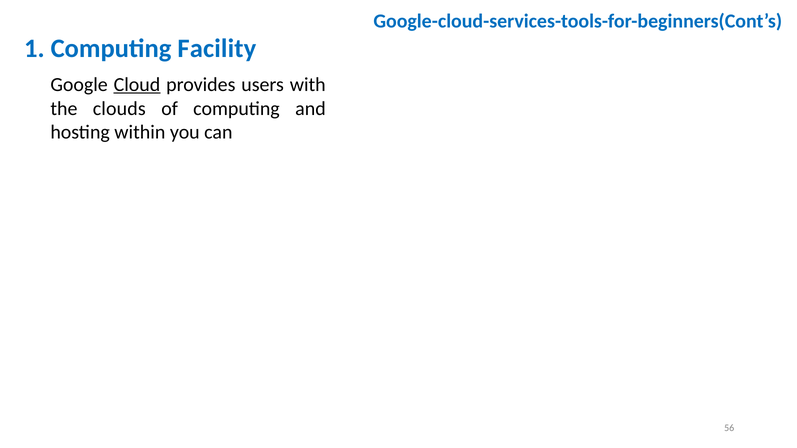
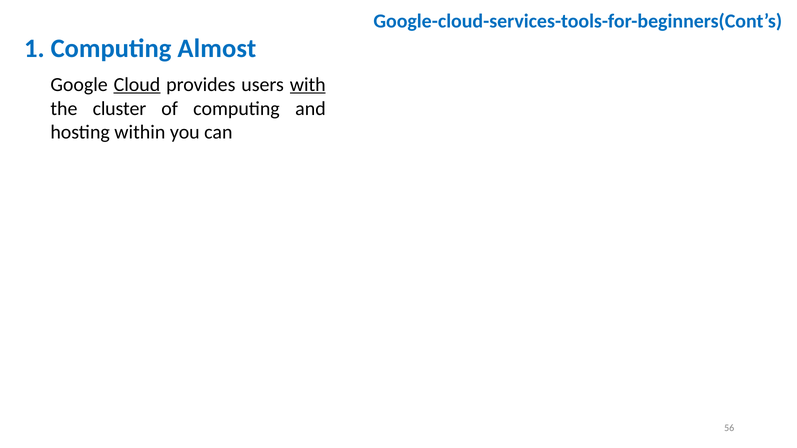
Facility: Facility -> Almost (217, 48)
with underline: none -> present (308, 85)
clouds: clouds -> cluster (119, 109)
